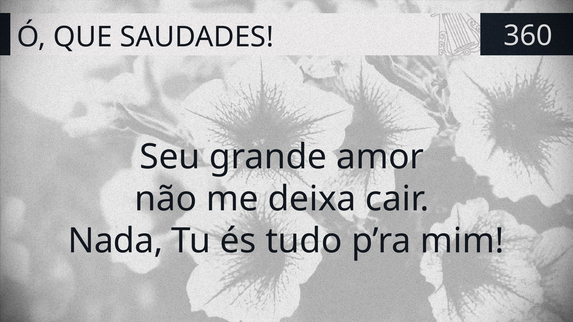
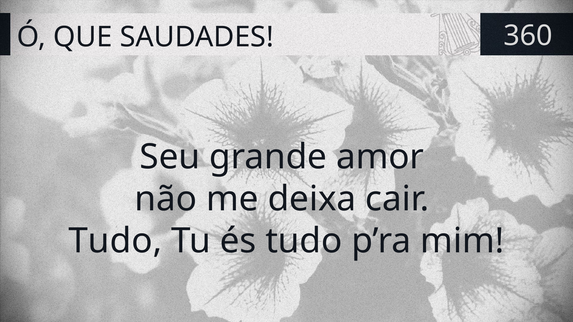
Nada: Nada -> Tudo (115, 241)
